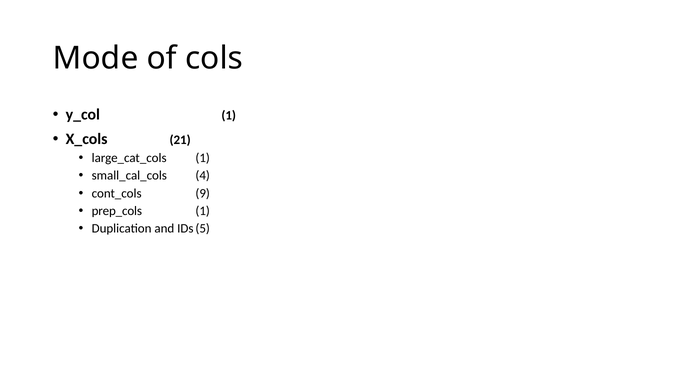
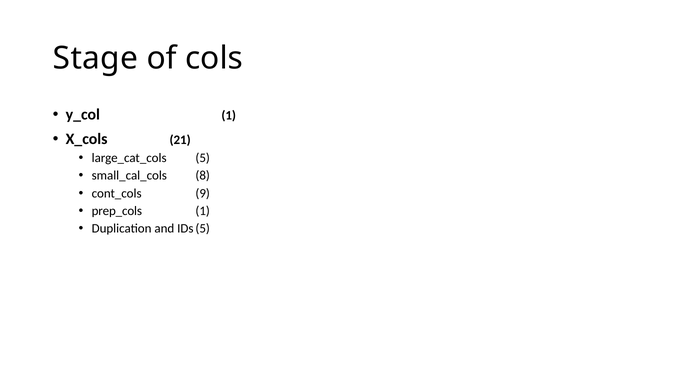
Mode: Mode -> Stage (95, 58)
large_cat_cols 1: 1 -> 5 (203, 158)
4: 4 -> 8 (203, 176)
